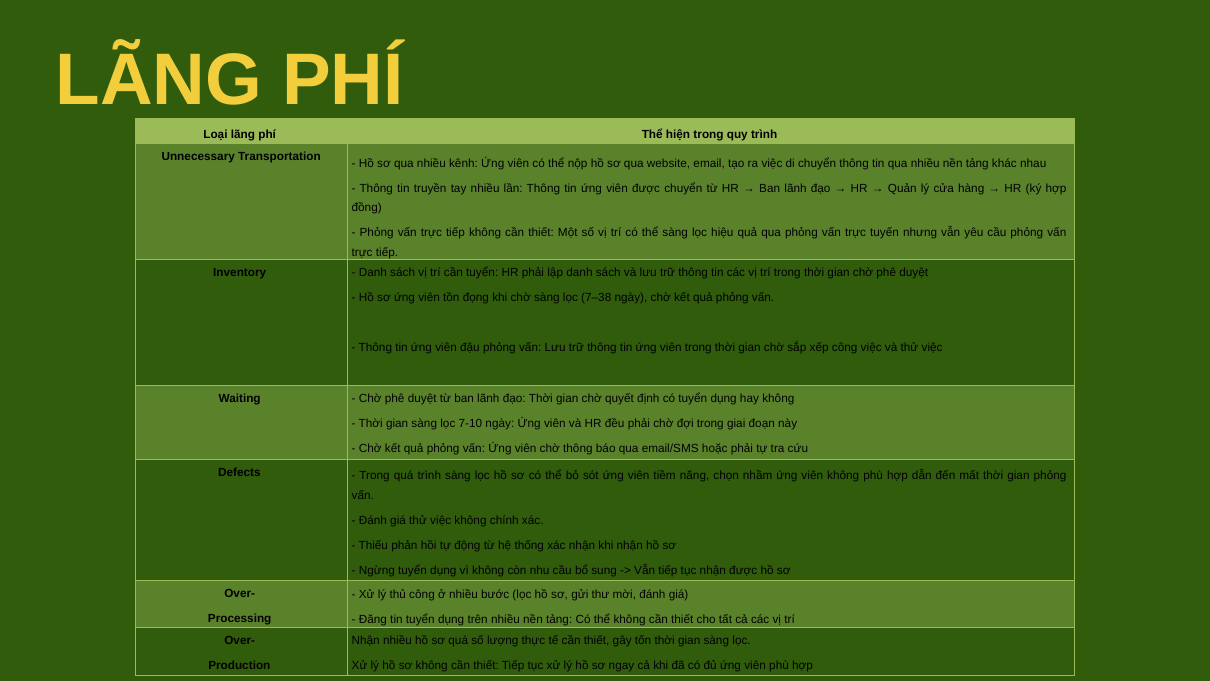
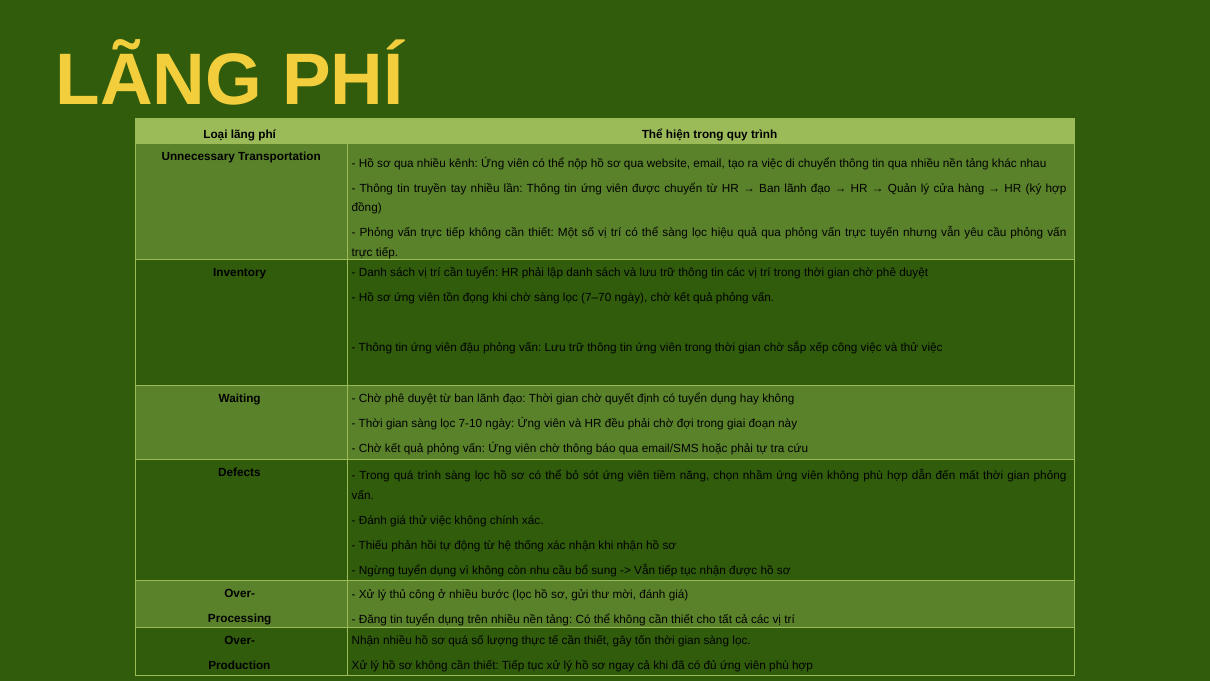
7–38: 7–38 -> 7–70 (596, 297)
